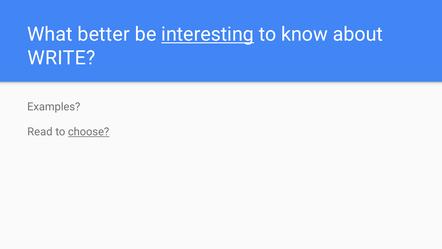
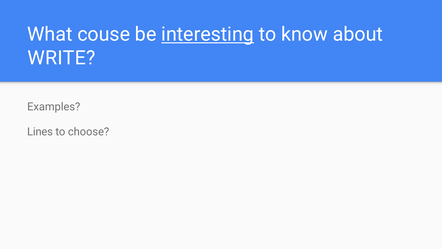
better: better -> couse (104, 34)
Read: Read -> Lines (40, 132)
choose underline: present -> none (89, 132)
